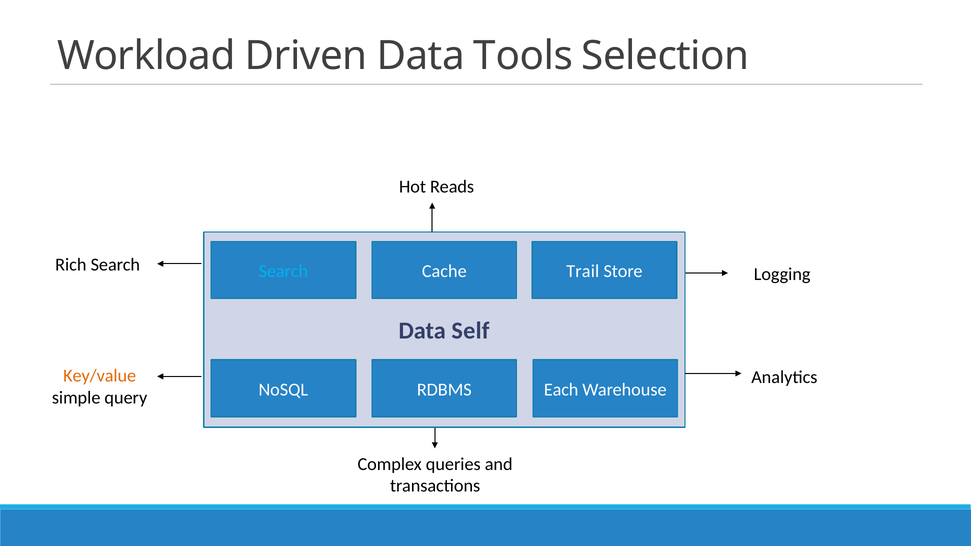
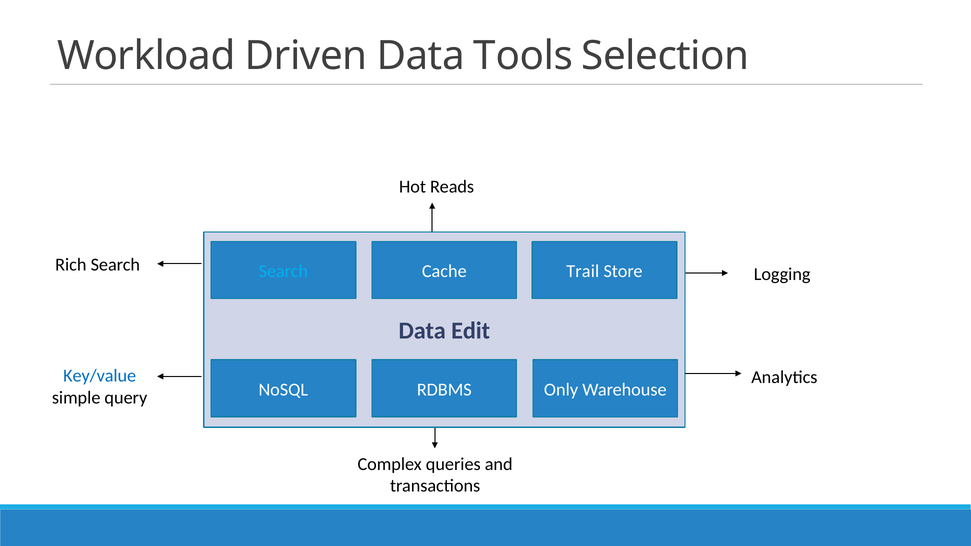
Self: Self -> Edit (471, 331)
Key/value colour: orange -> blue (100, 376)
Each: Each -> Only (561, 390)
